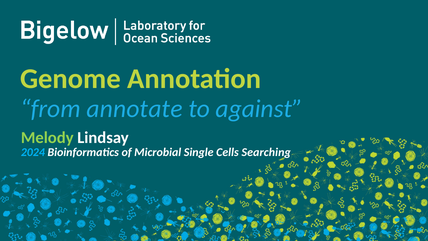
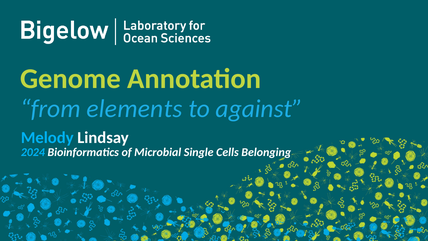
annotate: annotate -> elements (134, 109)
Melody colour: light green -> light blue (47, 138)
Searching: Searching -> Belonging (266, 152)
